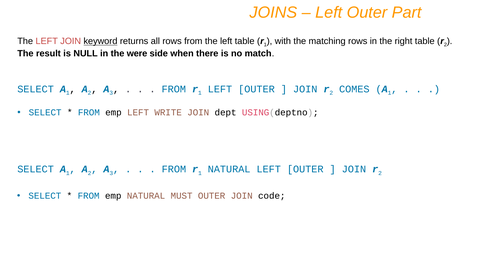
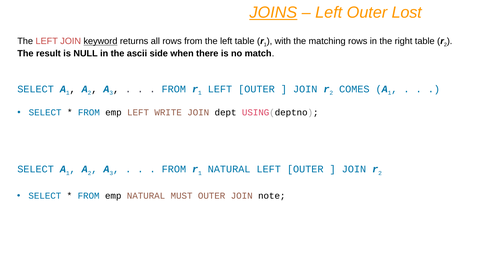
JOINS underline: none -> present (273, 13)
Part: Part -> Lost (407, 13)
were: were -> ascii (137, 54)
code: code -> note (272, 196)
